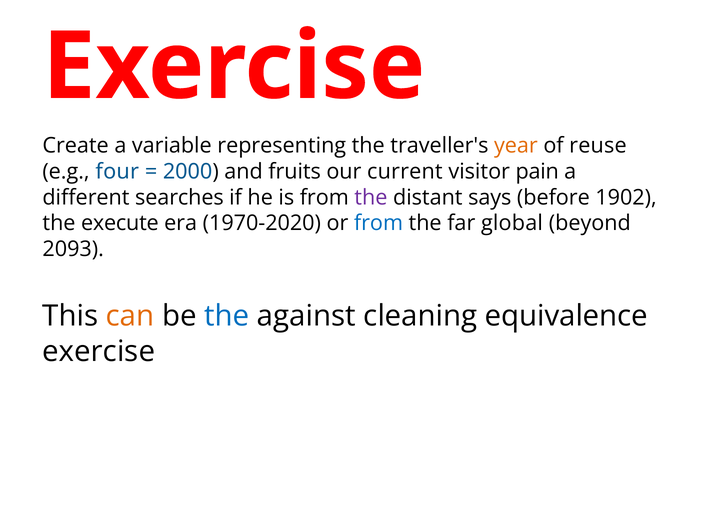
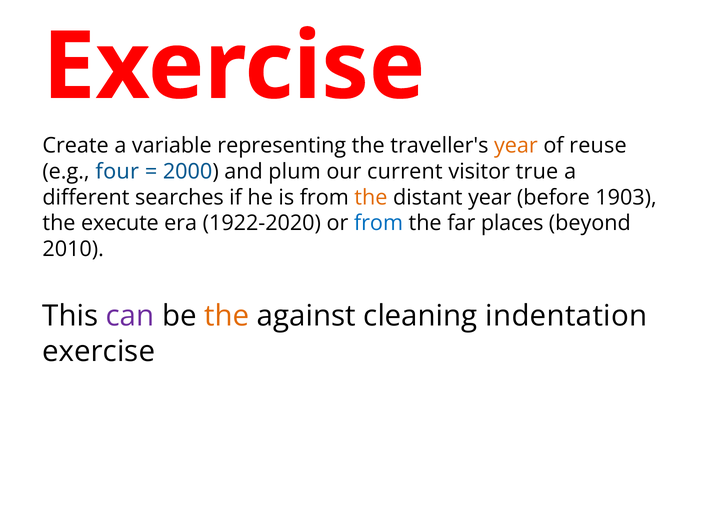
fruits: fruits -> plum (294, 171)
pain: pain -> true (537, 171)
the colour: purple -> orange (371, 197)
distant says: says -> year (490, 197)
1902: 1902 -> 1903 (626, 197)
1970-2020: 1970-2020 -> 1922-2020 (262, 223)
global: global -> places (512, 223)
2093: 2093 -> 2010 (73, 249)
can colour: orange -> purple (130, 316)
the colour: blue -> orange (227, 316)
equivalence: equivalence -> indentation (566, 316)
